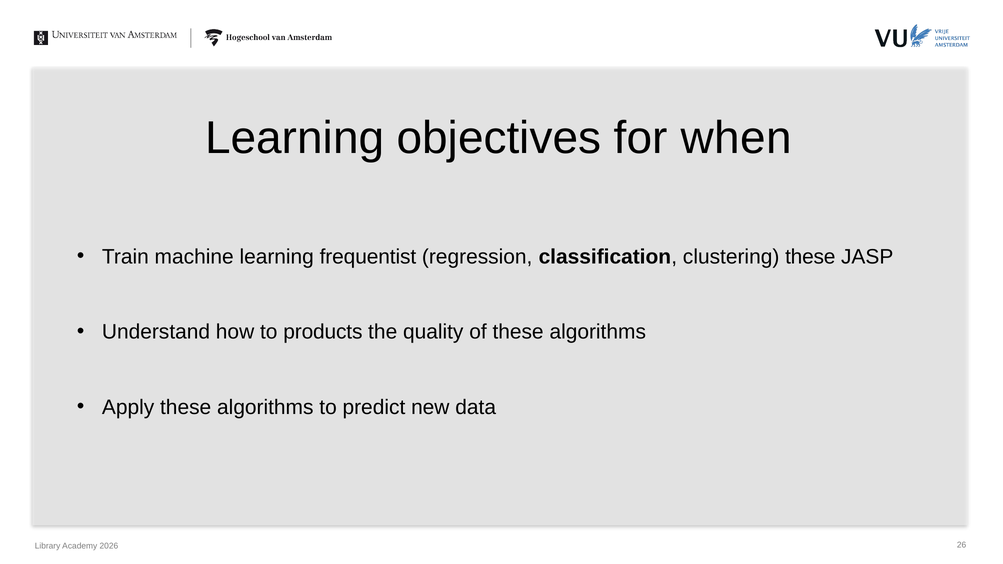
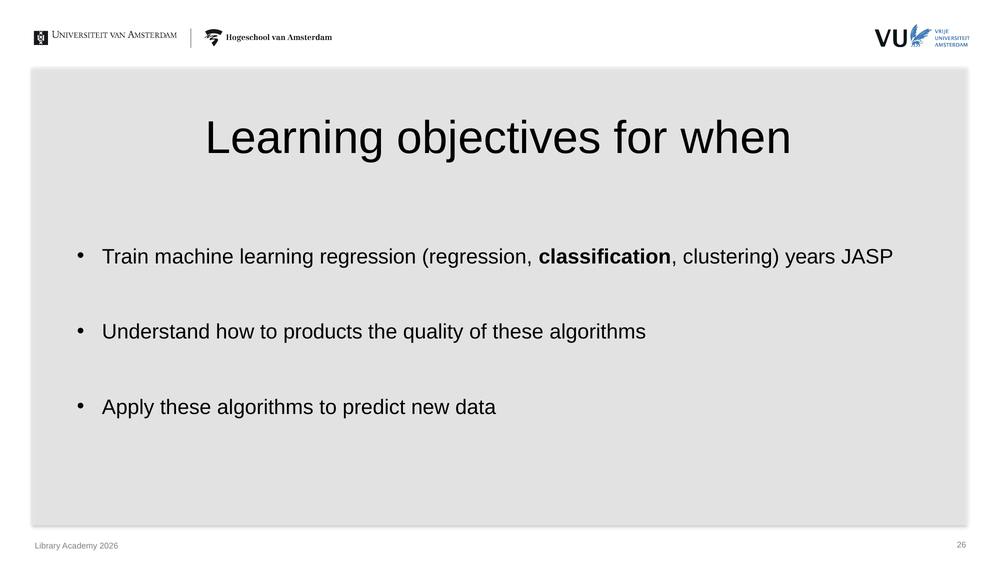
learning frequentist: frequentist -> regression (368, 257)
clustering these: these -> years (810, 257)
